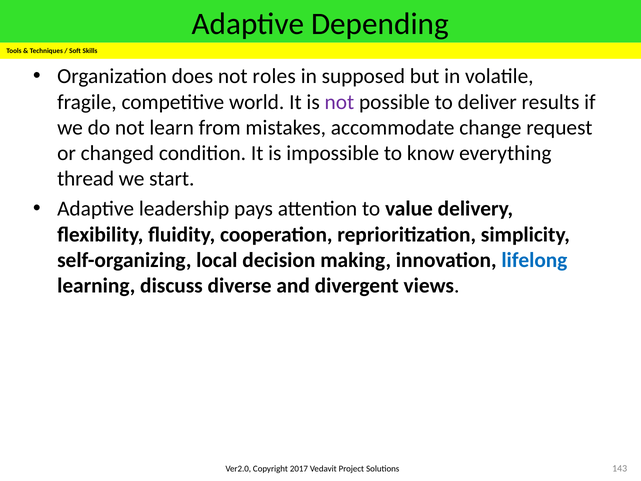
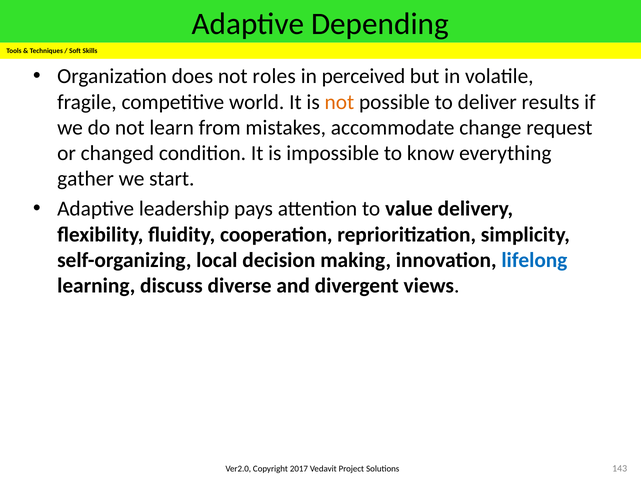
supposed: supposed -> perceived (363, 76)
not colour: purple -> orange (339, 102)
thread: thread -> gather (86, 179)
